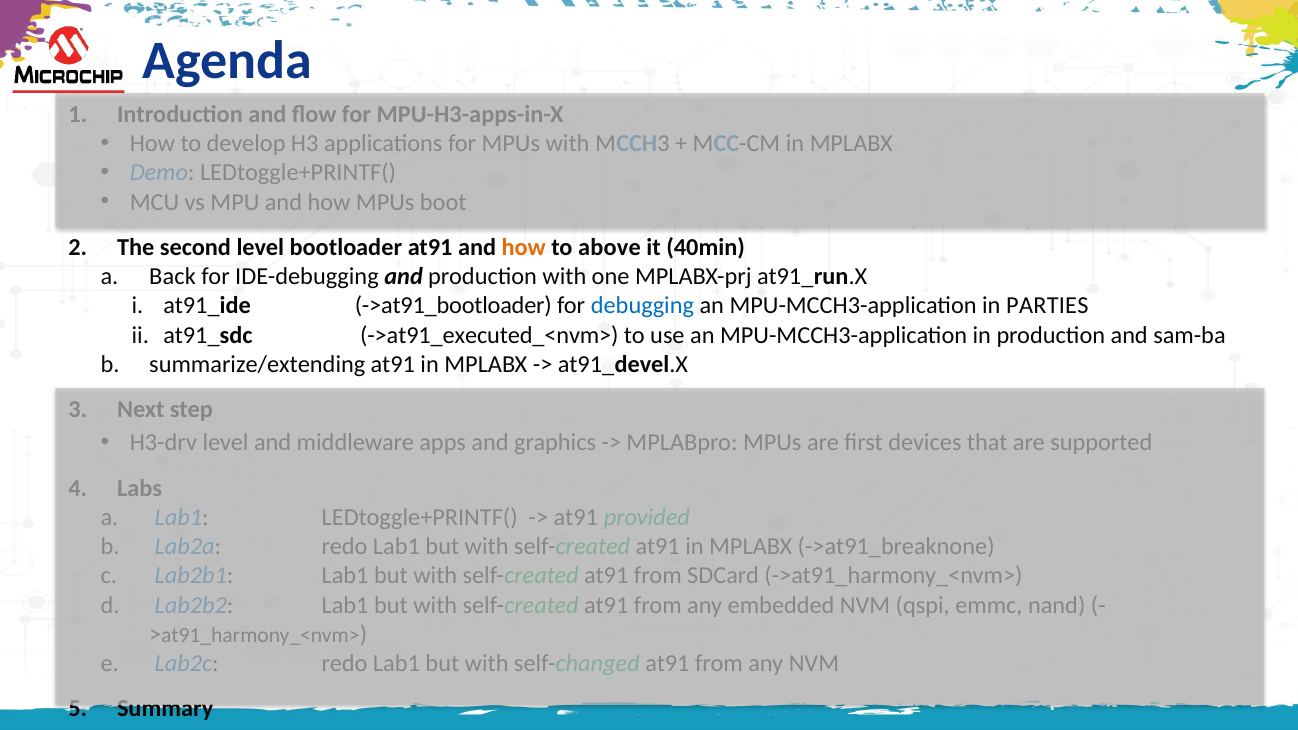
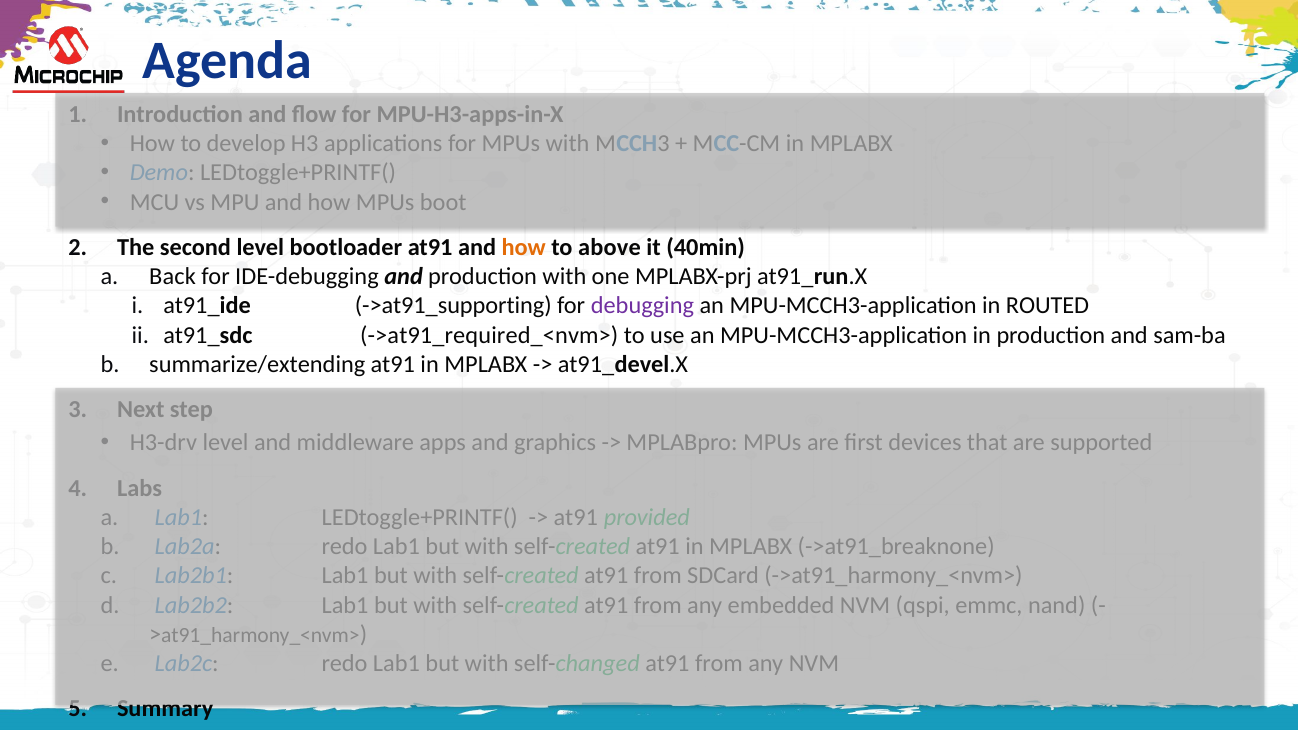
->at91_bootloader: ->at91_bootloader -> ->at91_supporting (453, 306)
debugging colour: blue -> purple (642, 306)
PARTIES: PARTIES -> ROUTED (1048, 306)
->at91_executed_<nvm>: ->at91_executed_<nvm> -> ->at91_required_<nvm> (489, 335)
